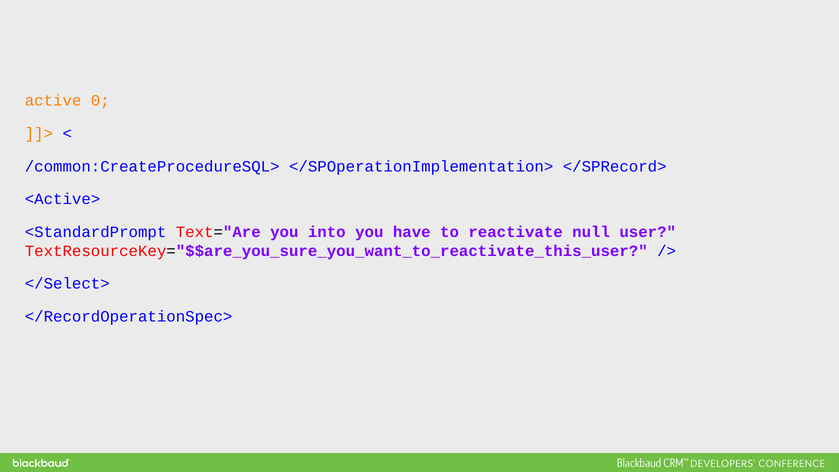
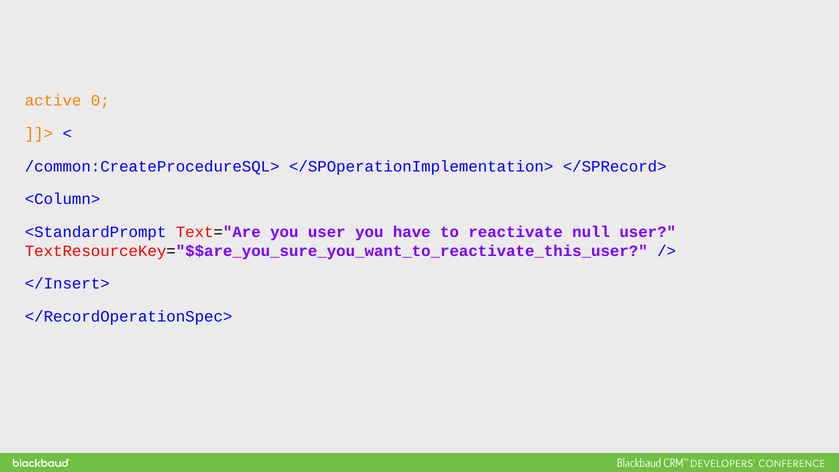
<Active>: <Active> -> <Column> (63, 199)
you into: into -> user (327, 232)
</Select>: </Select> -> </Insert> (67, 284)
